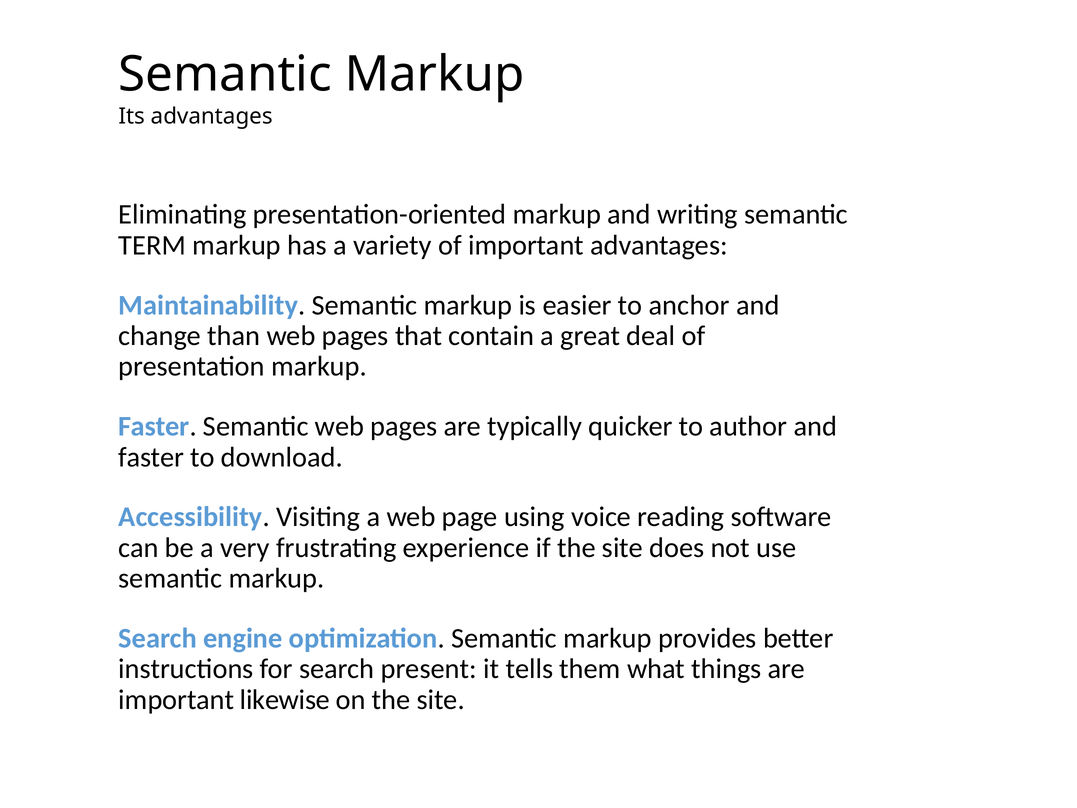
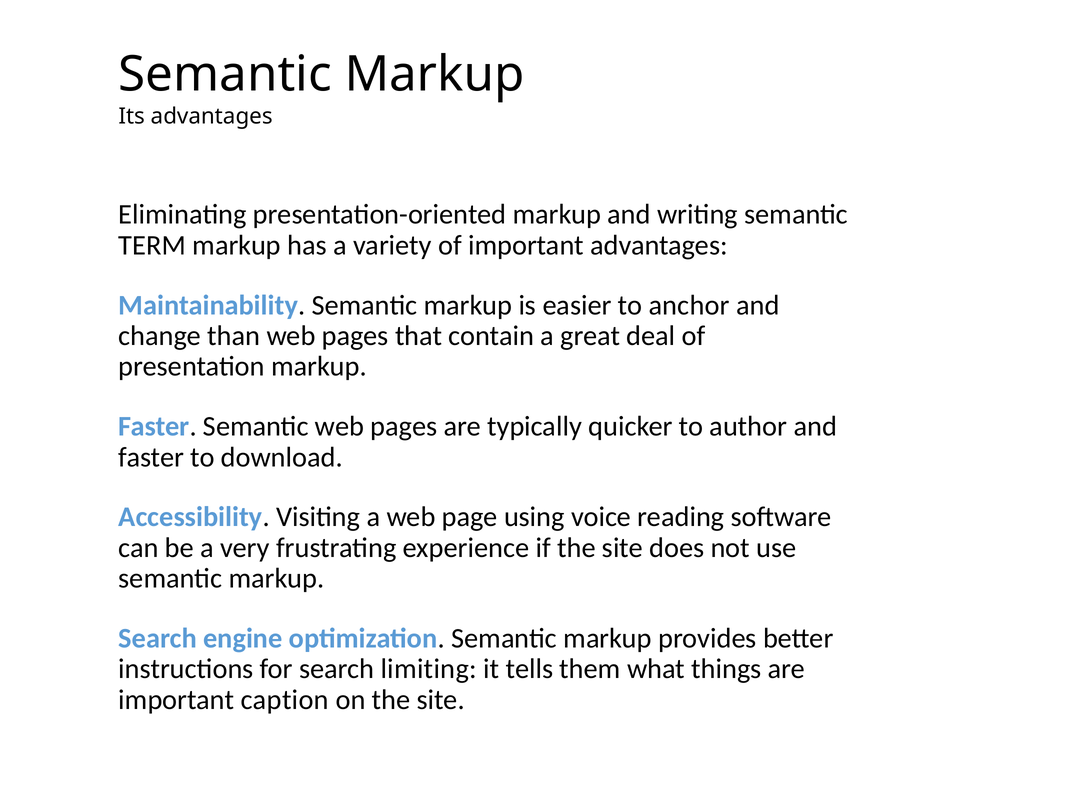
present: present -> limiting (429, 669)
likewise: likewise -> caption (285, 700)
